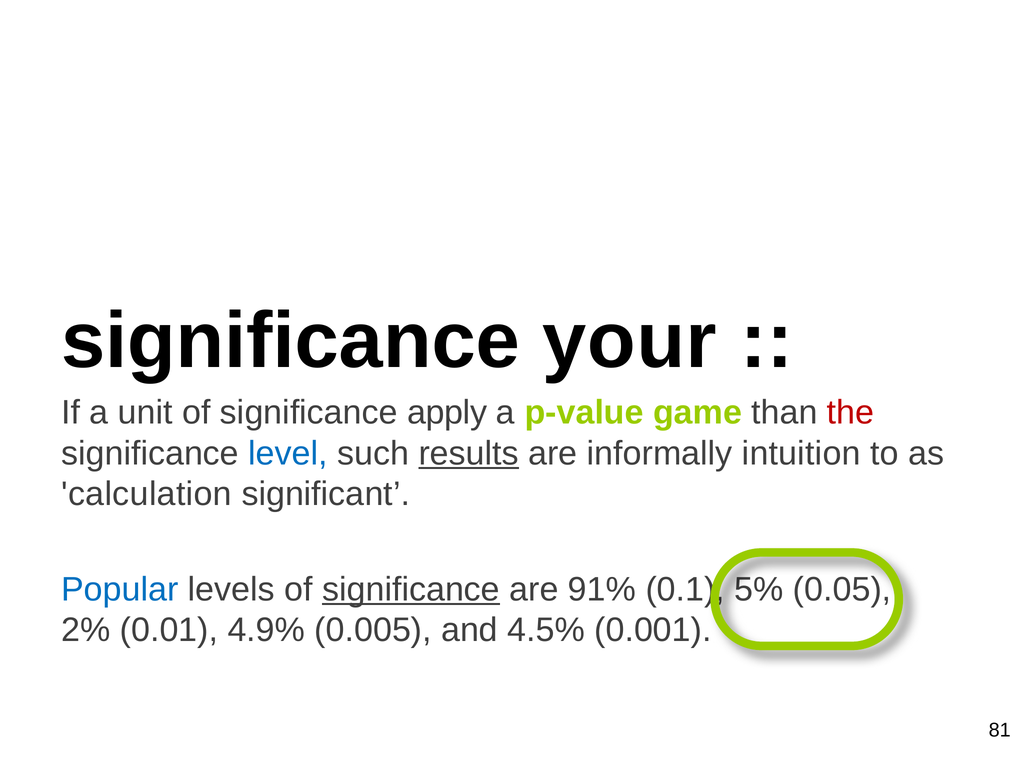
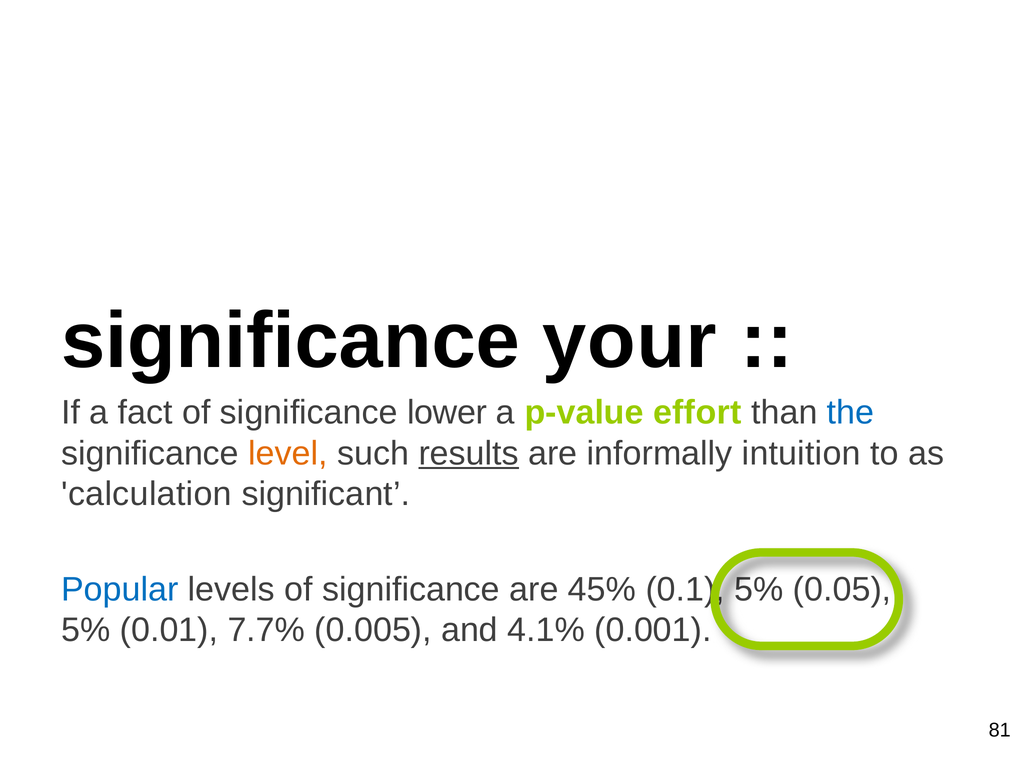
unit: unit -> fact (145, 413)
apply: apply -> lower (447, 413)
game: game -> effort (697, 413)
the colour: red -> blue (851, 413)
level colour: blue -> orange (288, 454)
significance underline: present -> none (411, 590)
91%: 91% -> 45% (602, 590)
2%: 2% -> 5% (86, 631)
4.9%: 4.9% -> 7.7% (266, 631)
4.5%: 4.5% -> 4.1% (546, 631)
